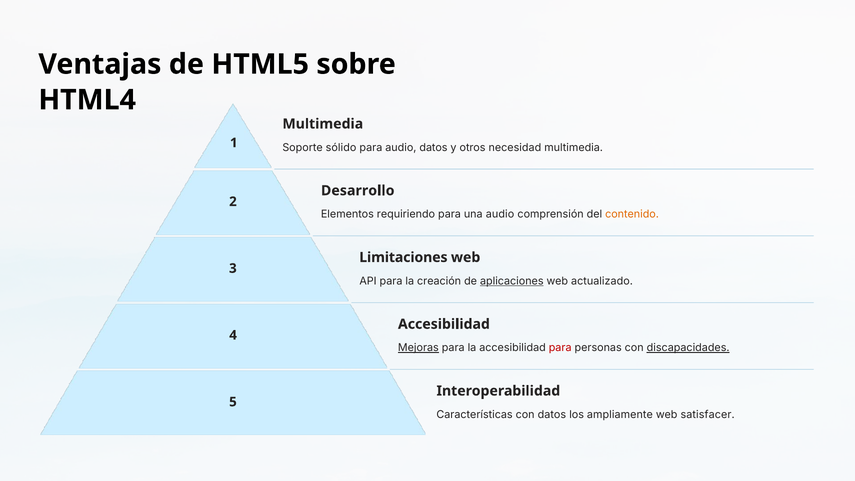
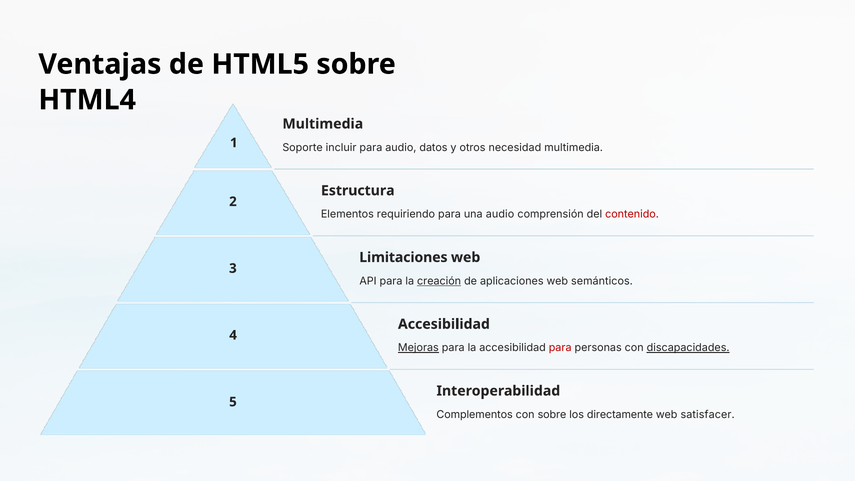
sólido: sólido -> incluir (341, 148)
Desarrollo: Desarrollo -> Estructura (358, 191)
contenido colour: orange -> red (632, 214)
creación underline: none -> present (439, 281)
aplicaciones underline: present -> none (512, 281)
actualizado: actualizado -> semánticos (602, 281)
Características: Características -> Complementos (475, 415)
con datos: datos -> sobre (552, 415)
ampliamente: ampliamente -> directamente (620, 415)
